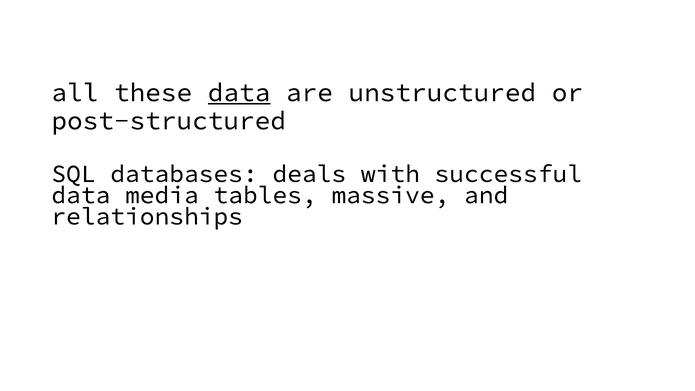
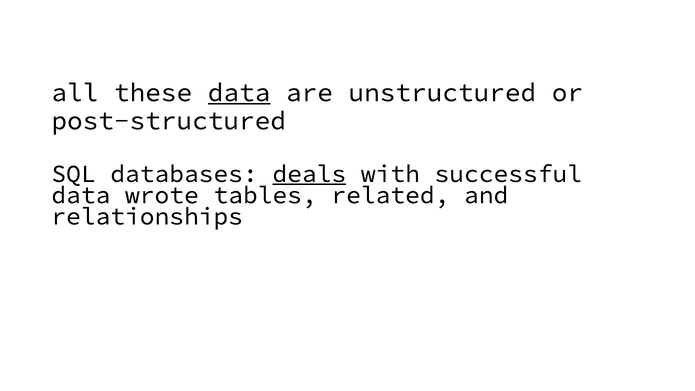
deals underline: none -> present (309, 174)
media: media -> wrote (162, 195)
massive: massive -> related (390, 195)
